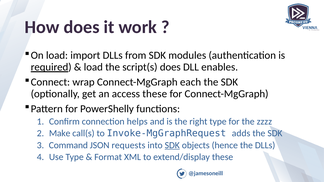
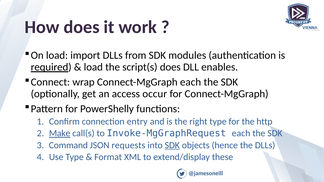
access these: these -> occur (155, 94)
helps: helps -> entry (137, 122)
zzzz: zzzz -> http (264, 122)
Make underline: none -> present (60, 133)
Invoke-MgGraphRequest adds: adds -> each (241, 133)
